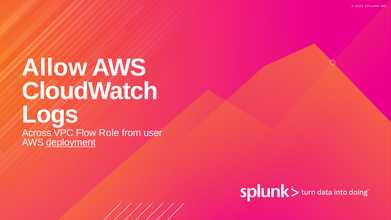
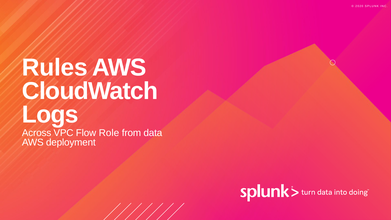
Allow: Allow -> Rules (55, 68)
user: user -> data (153, 133)
deployment underline: present -> none (71, 142)
